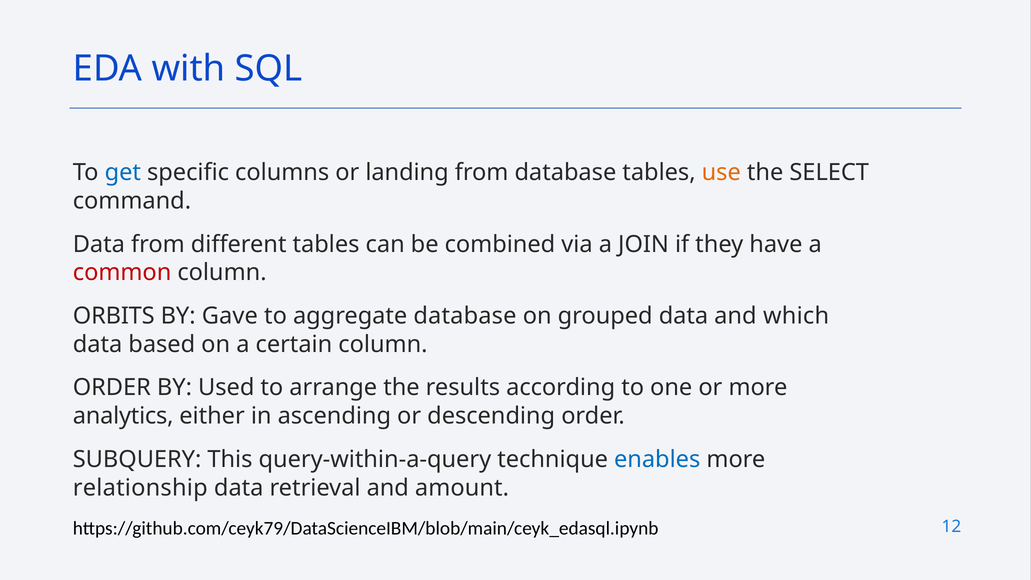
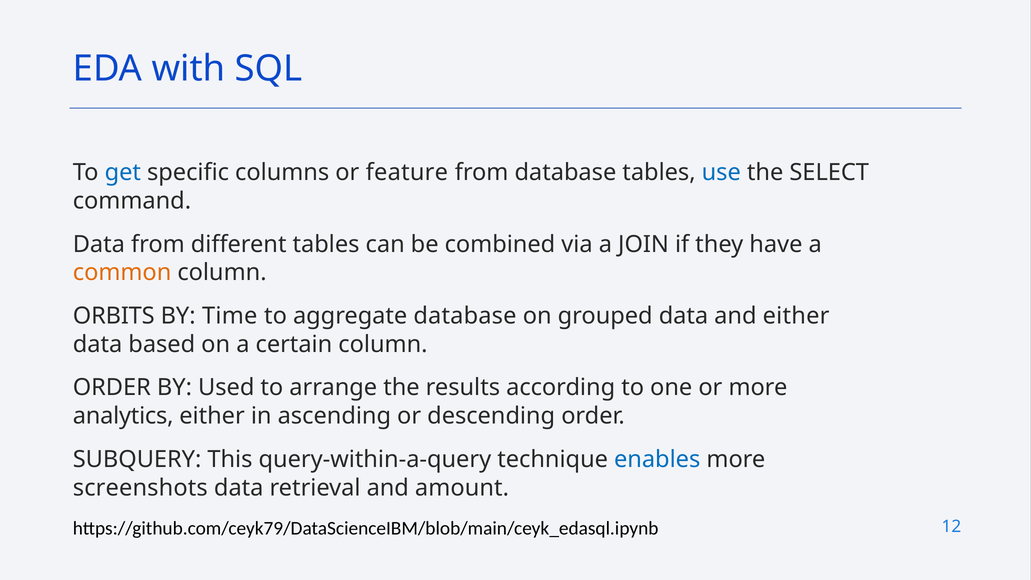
landing: landing -> feature (407, 172)
use colour: orange -> blue (721, 172)
common colour: red -> orange (122, 273)
Gave: Gave -> Time (230, 316)
and which: which -> either (796, 316)
relationship: relationship -> screenshots (140, 488)
